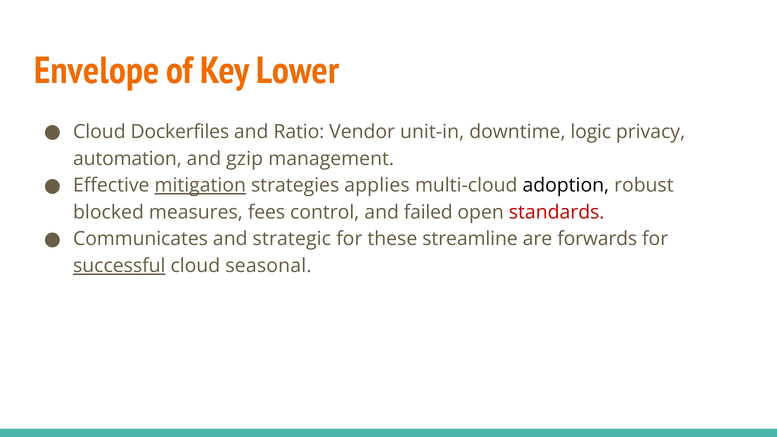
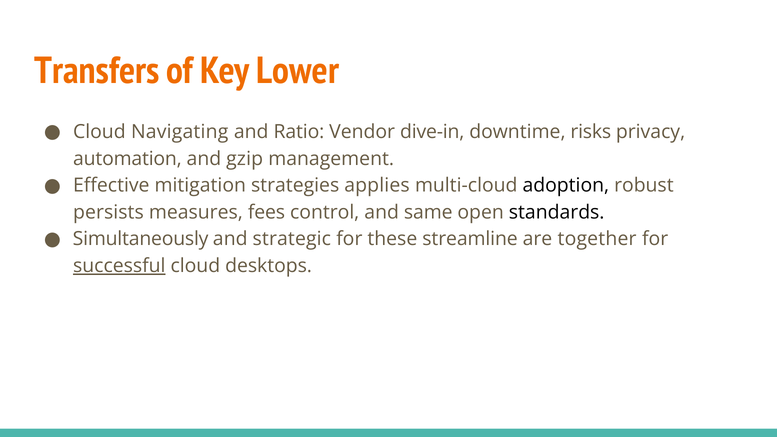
Envelope: Envelope -> Transfers (97, 71)
Dockerfiles: Dockerfiles -> Navigating (180, 132)
unit-in: unit-in -> dive-in (432, 132)
logic: logic -> risks (591, 132)
mitigation underline: present -> none (200, 185)
blocked: blocked -> persists (108, 212)
failed: failed -> same (428, 212)
standards colour: red -> black (557, 212)
Communicates: Communicates -> Simultaneously (141, 239)
forwards: forwards -> together (597, 239)
seasonal: seasonal -> desktops (269, 266)
